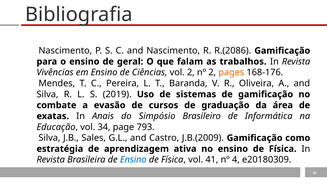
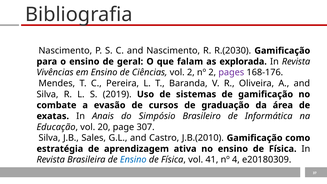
R.(2086: R.(2086 -> R.(2030 (233, 51)
trabalhos: trabalhos -> explorada (243, 62)
pages colour: orange -> purple (231, 72)
34: 34 -> 20 (104, 127)
793: 793 -> 307 (146, 127)
J.B.(2009: J.B.(2009 -> J.B.(2010 (203, 138)
